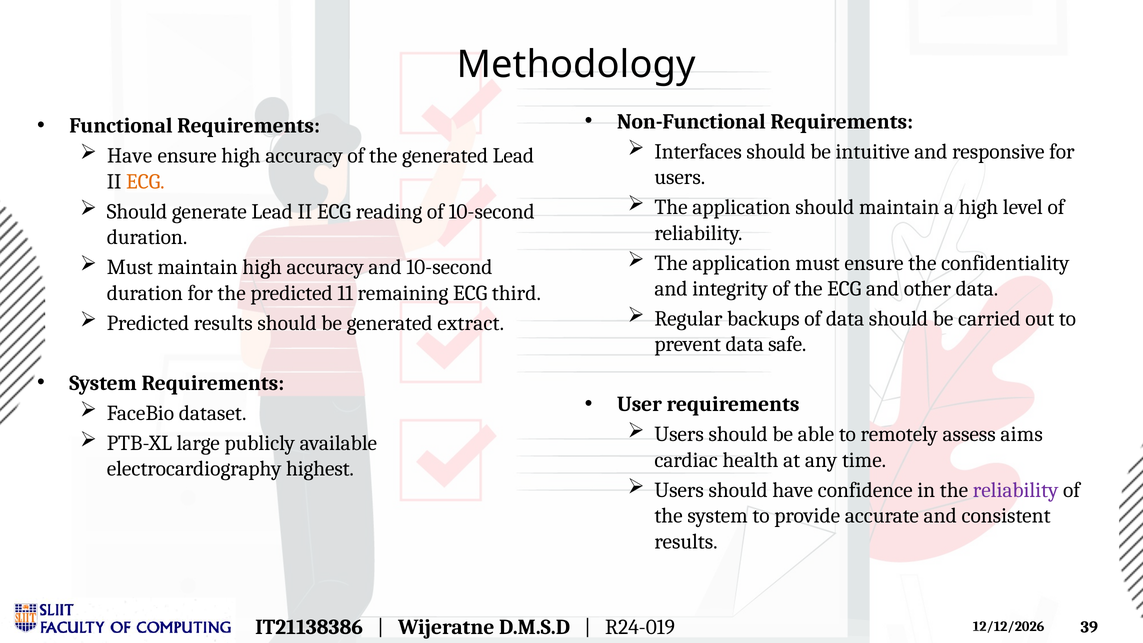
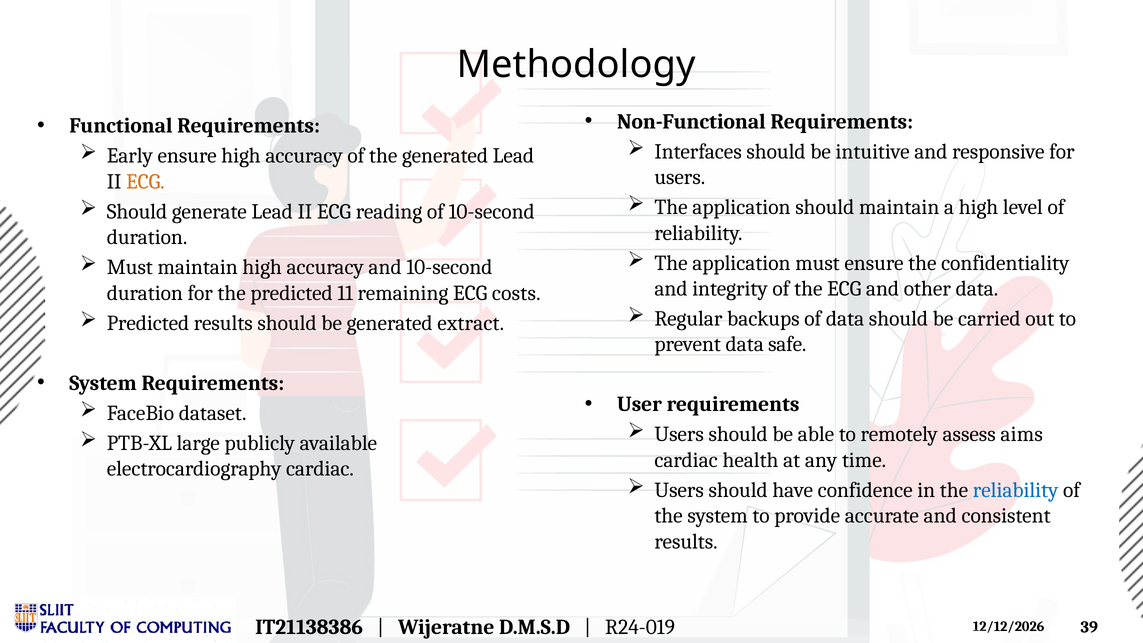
Have: Have -> Early (130, 156)
third: third -> costs (516, 293)
electrocardiography highest: highest -> cardiac (320, 469)
reliability colour: purple -> blue (1016, 490)
